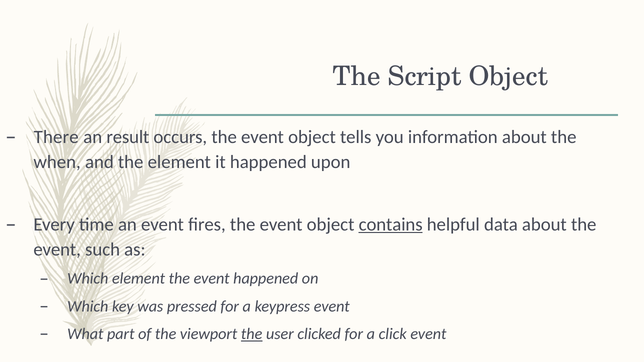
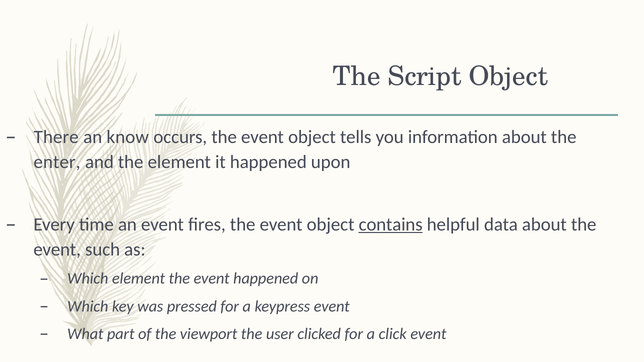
result: result -> know (128, 137)
when: when -> enter (57, 162)
the underline: present -> none (252, 334)
